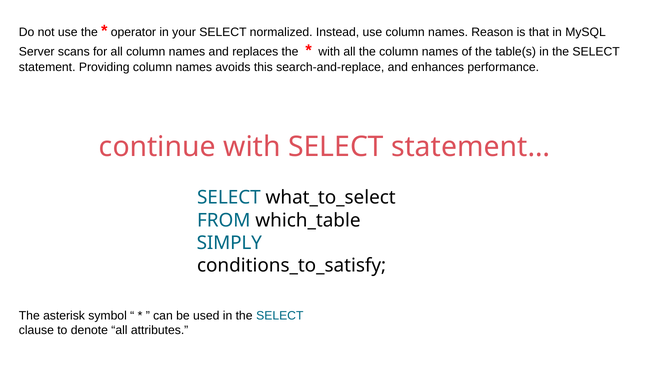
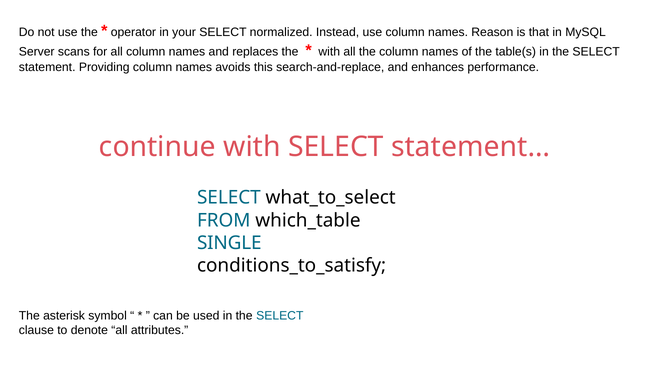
SIMPLY: SIMPLY -> SINGLE (229, 243)
